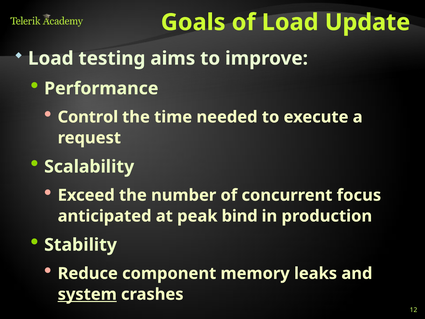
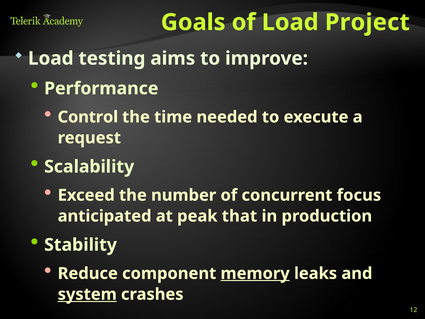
Update: Update -> Project (367, 22)
bind: bind -> that (239, 216)
memory underline: none -> present (255, 273)
